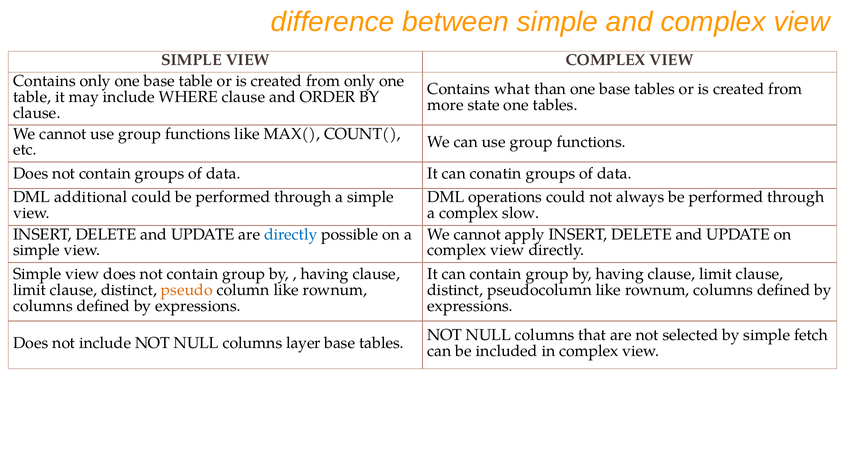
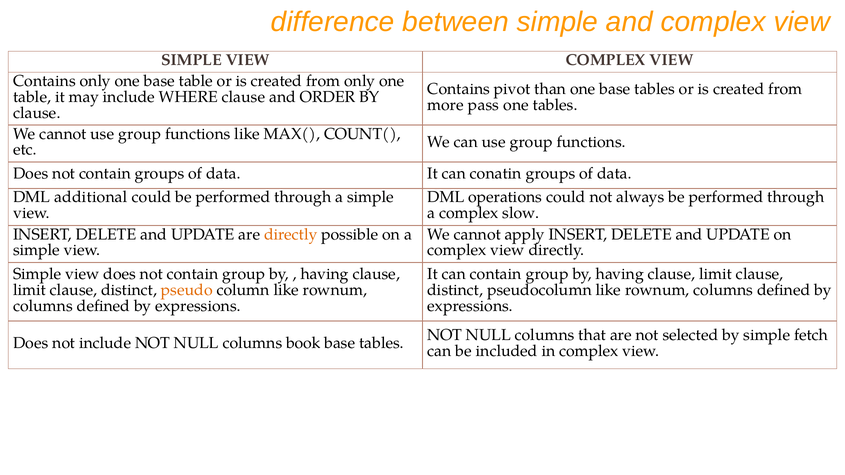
what: what -> pivot (512, 89)
state: state -> pass (484, 105)
directly colour: blue -> orange (291, 234)
layer: layer -> book (303, 343)
